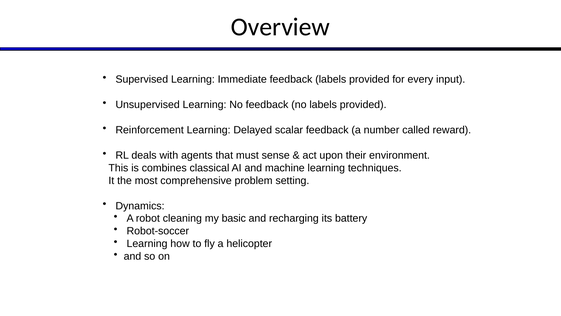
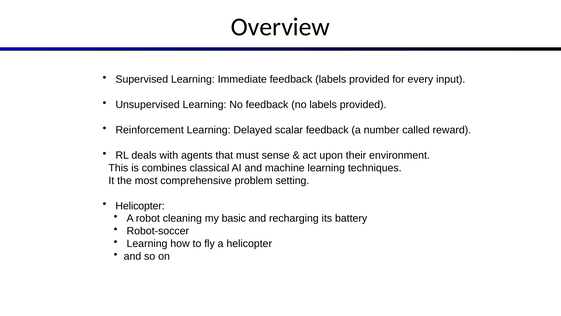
Dynamics: Dynamics -> Helicopter (140, 206)
